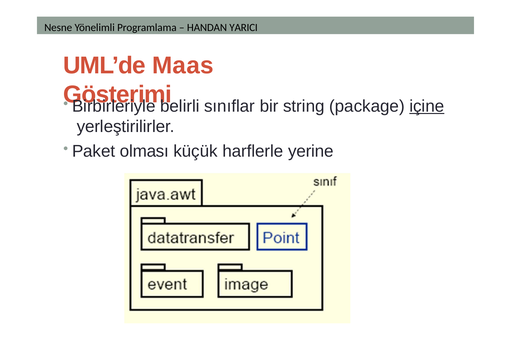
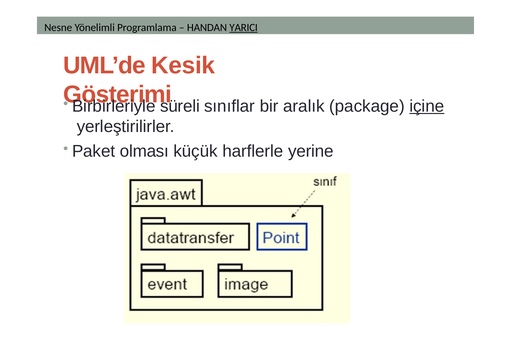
YARICI underline: none -> present (244, 28)
Maas: Maas -> Kesik (183, 65)
belirli: belirli -> süreli (180, 106)
string: string -> aralık (304, 106)
